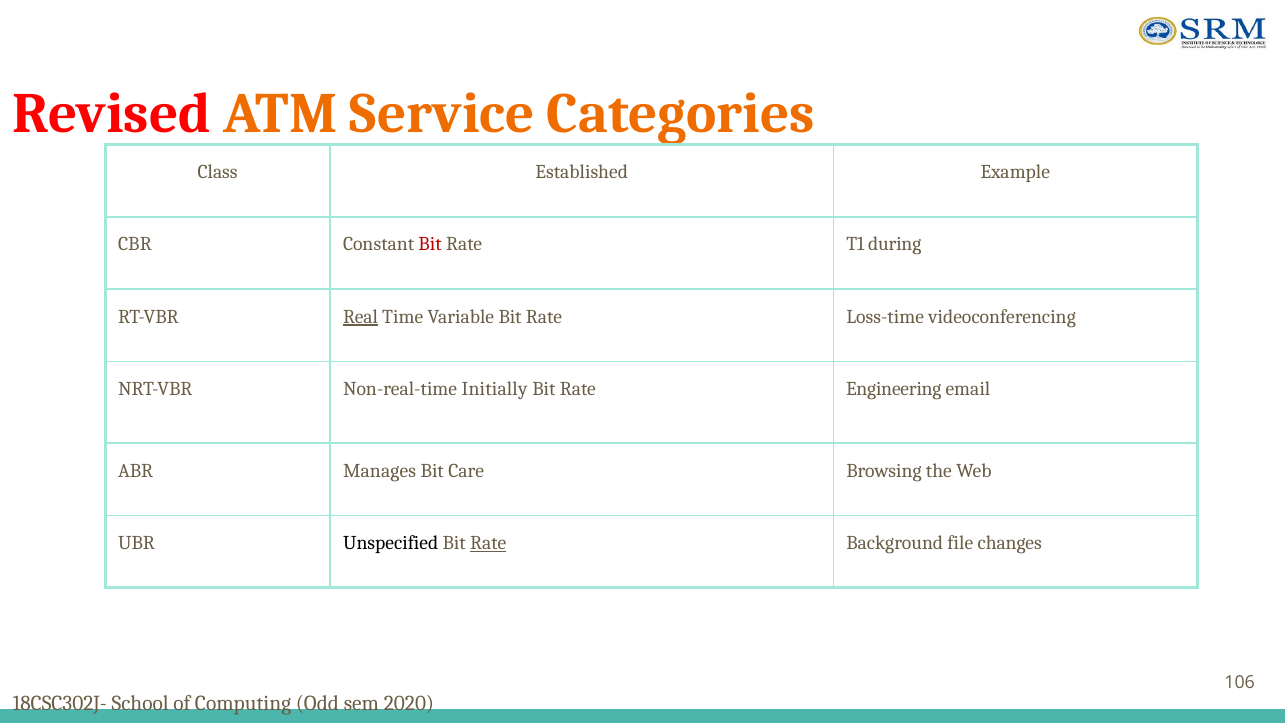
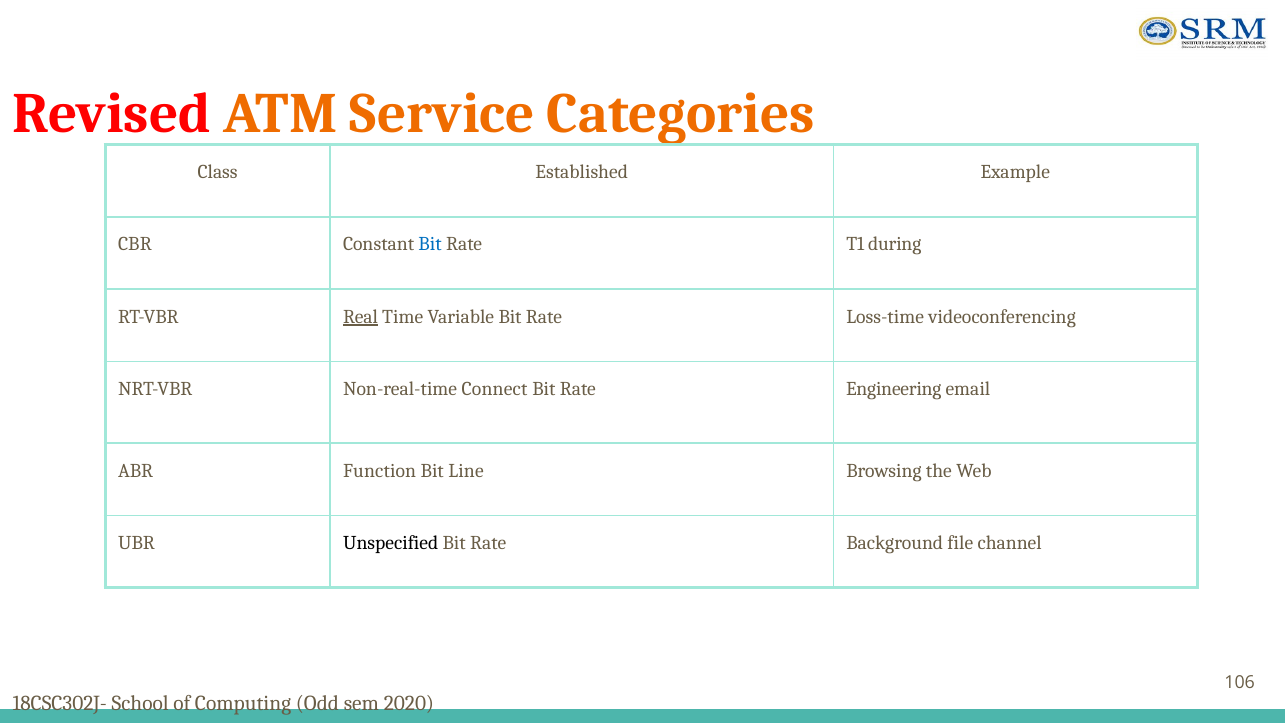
Bit colour: red -> blue (430, 244)
Initially: Initially -> Connect (495, 389)
Manages: Manages -> Function (380, 470)
Care: Care -> Line (466, 470)
Rate underline: present -> none (488, 543)
changes: changes -> channel (1010, 543)
